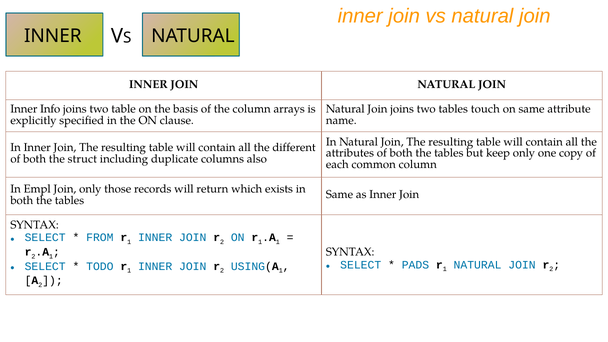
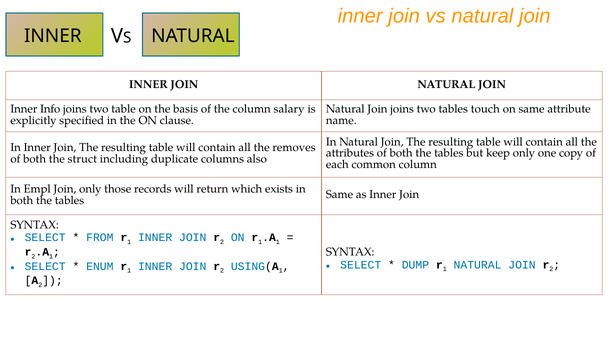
arrays: arrays -> salary (289, 109)
different: different -> removes (294, 147)
PADS: PADS -> DUMP (415, 265)
TODO: TODO -> ENUM (100, 266)
